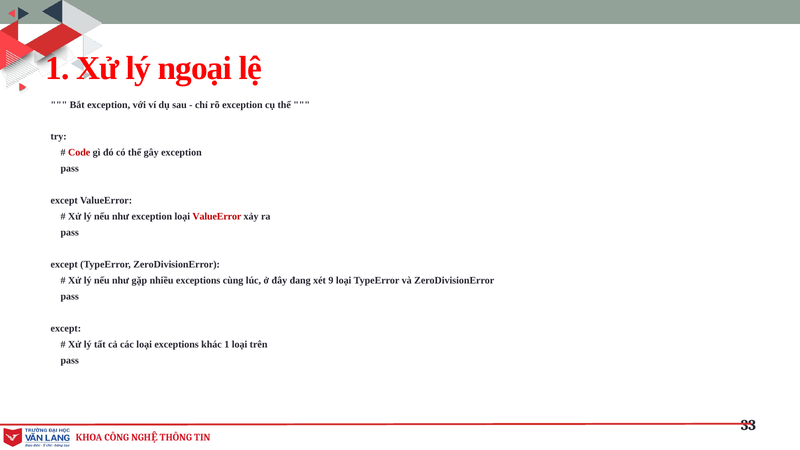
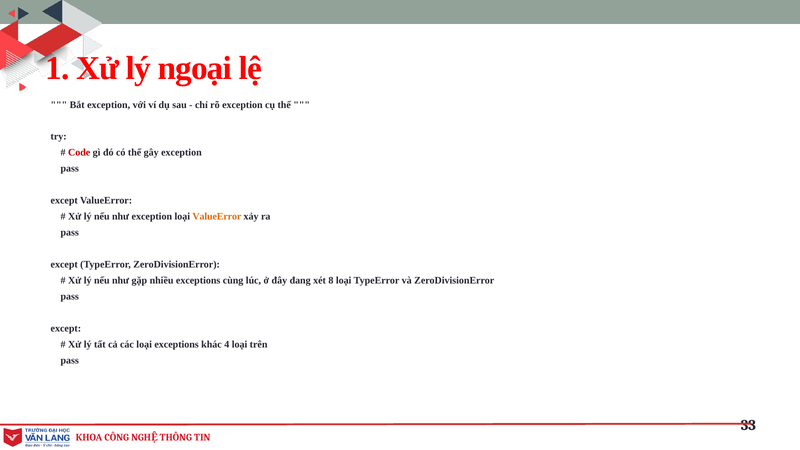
ValueError colour: red -> orange (217, 217)
9: 9 -> 8 (331, 281)
khác 1: 1 -> 4 (227, 345)
